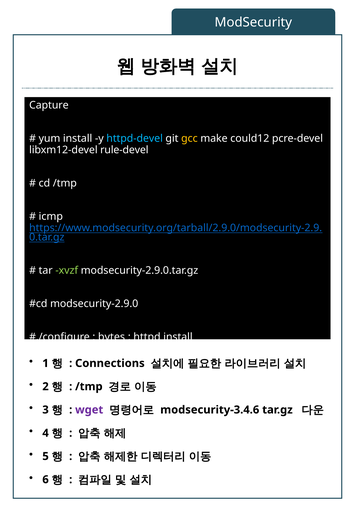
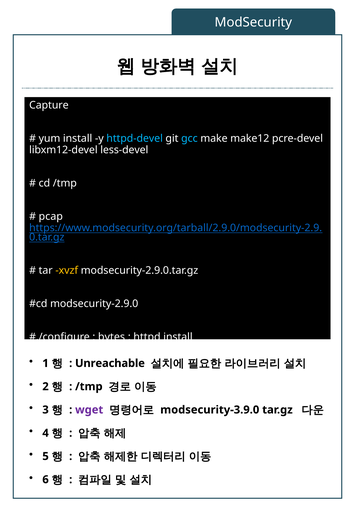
gcc colour: yellow -> light blue (189, 139)
could12: could12 -> make12 (250, 139)
rule-devel: rule-devel -> less-devel (124, 150)
icmp: icmp -> pcap (51, 217)
xvzf colour: light green -> yellow (67, 271)
Connections: Connections -> Unreachable (110, 364)
modsecurity-3.4.6: modsecurity-3.4.6 -> modsecurity-3.9.0 (210, 410)
